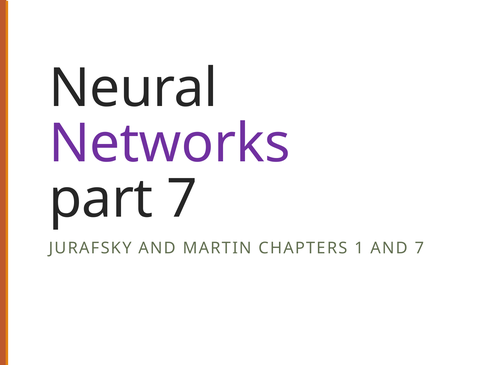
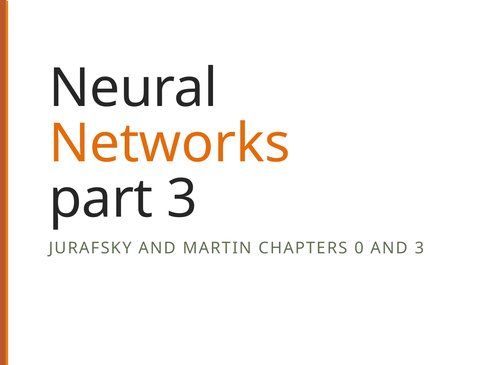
Networks colour: purple -> orange (169, 144)
part 7: 7 -> 3 (182, 199)
1: 1 -> 0 (359, 248)
AND 7: 7 -> 3 (419, 248)
